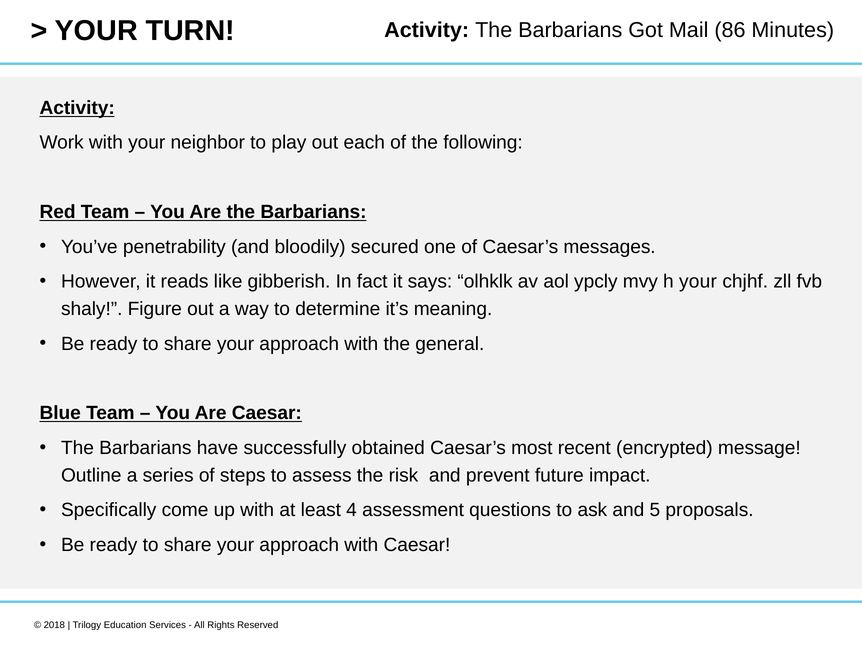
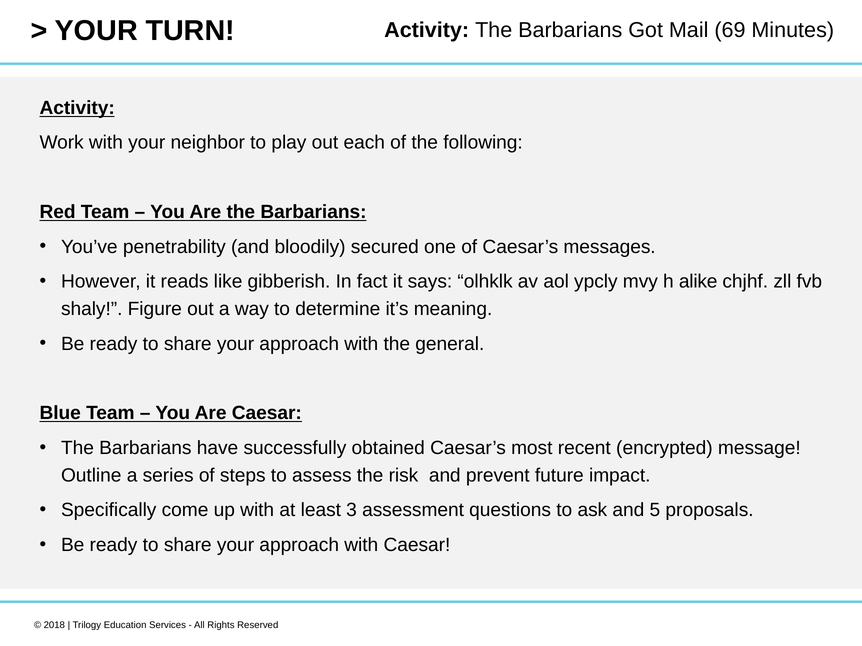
86: 86 -> 69 (730, 30)
h your: your -> alike (698, 282)
4: 4 -> 3 (352, 511)
